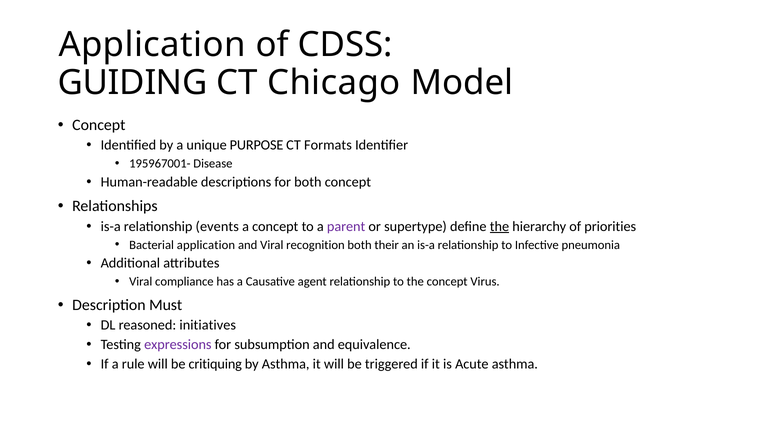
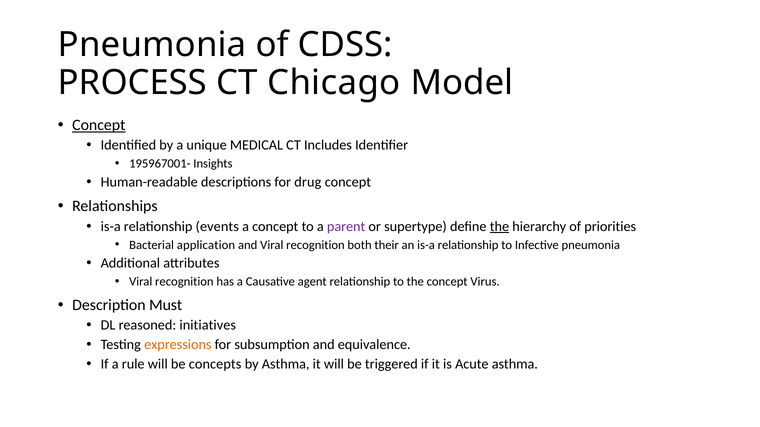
Application: Application -> Pneumonia (152, 45)
GUIDING: GUIDING -> PROCESS (133, 83)
Concept underline: none -> present (99, 125)
PURPOSE: PURPOSE -> MEDICAL (256, 145)
Formats: Formats -> Includes (328, 145)
Disease: Disease -> Insights (213, 164)
for both: both -> drug (308, 182)
compliance: compliance -> recognition (184, 282)
expressions colour: purple -> orange (178, 345)
critiquing: critiquing -> concepts (215, 364)
